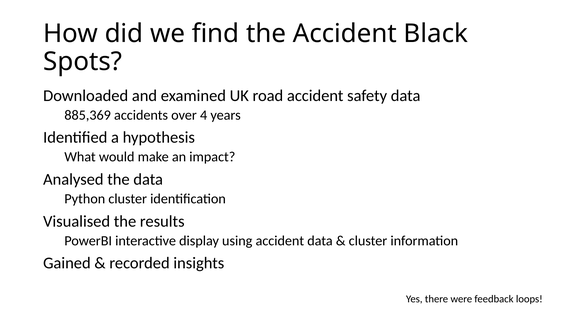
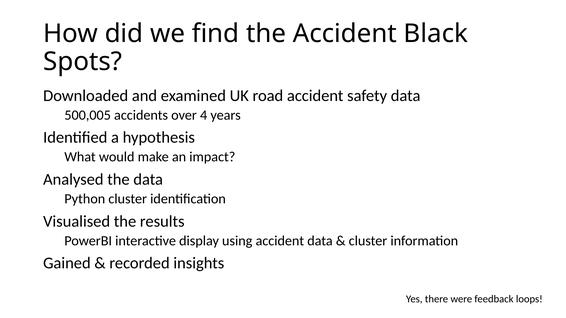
885,369: 885,369 -> 500,005 (88, 115)
